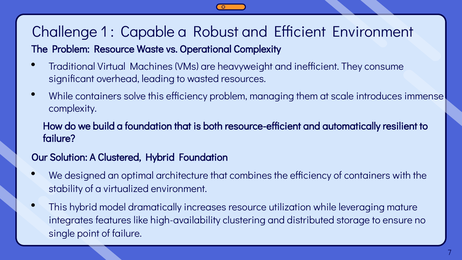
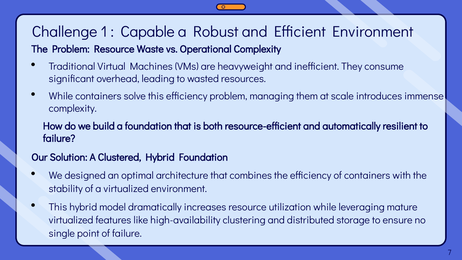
integrates: integrates -> virtualized (71, 220)
